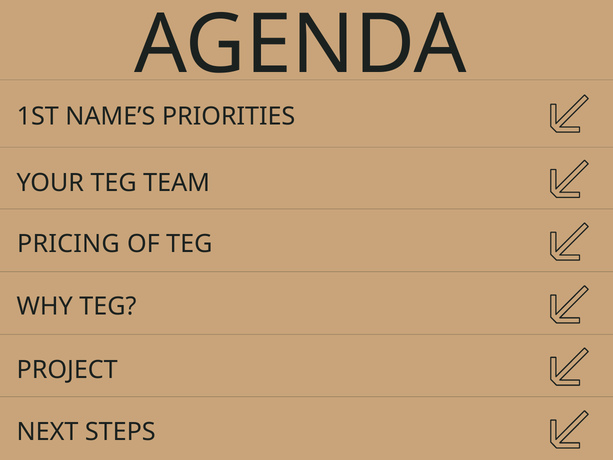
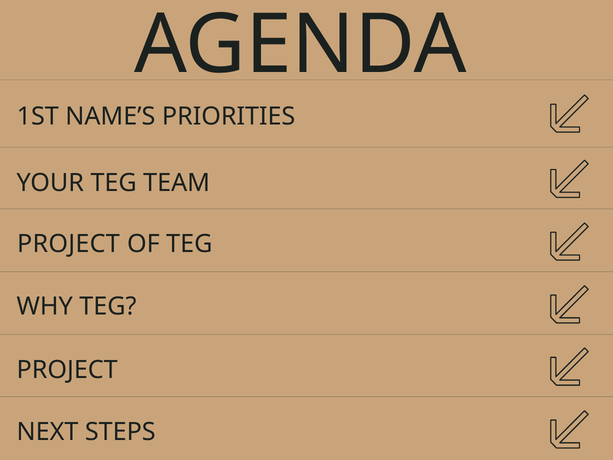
PRICING: PRICING -> PROJECT (68, 244)
